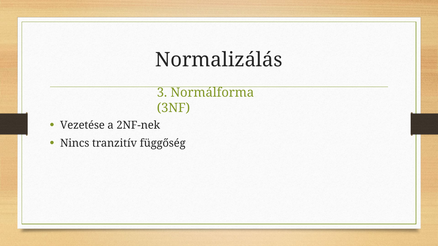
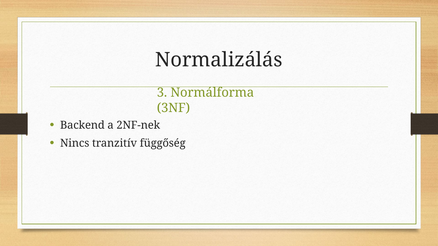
Vezetése: Vezetése -> Backend (82, 125)
